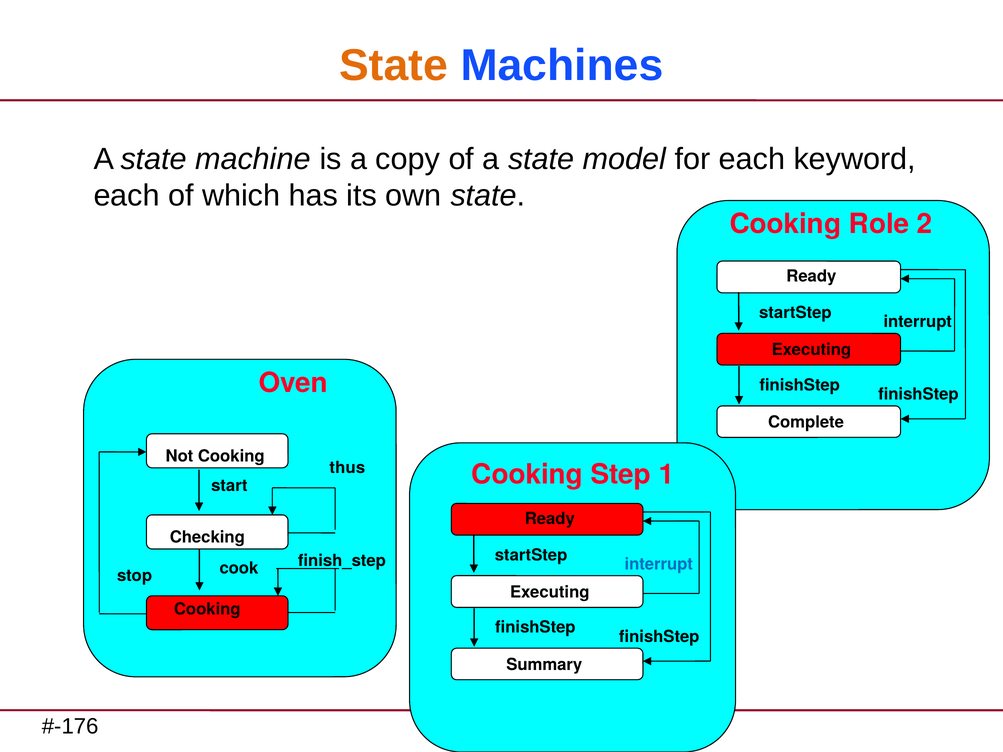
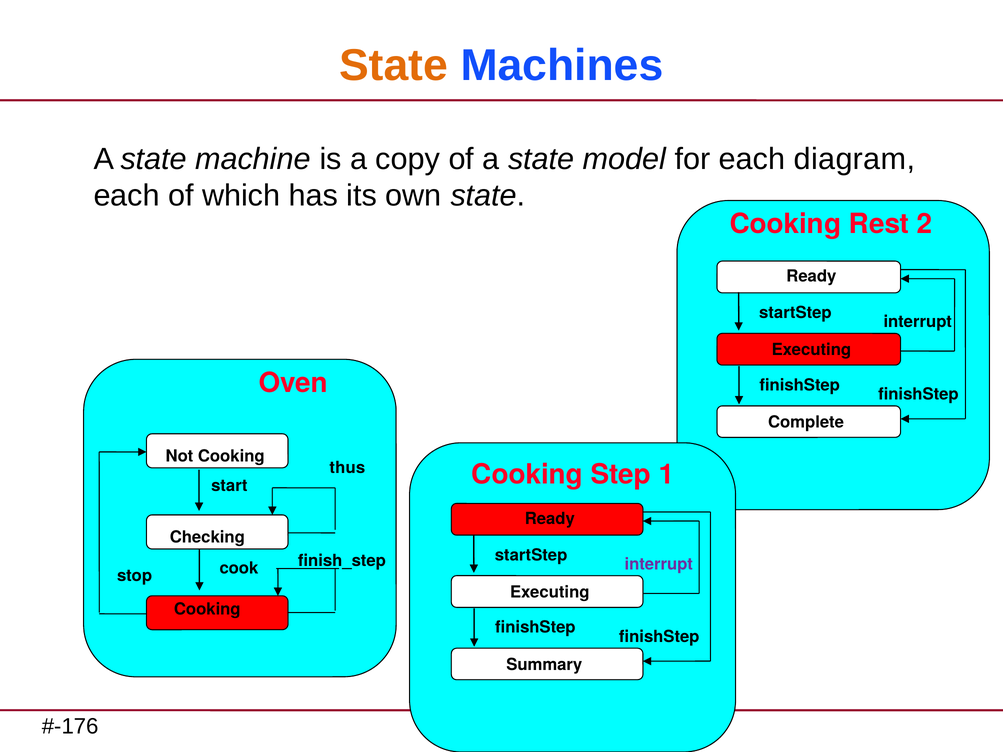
keyword: keyword -> diagram (855, 159)
Role: Role -> Rest (879, 224)
interrupt colour: blue -> purple (659, 564)
